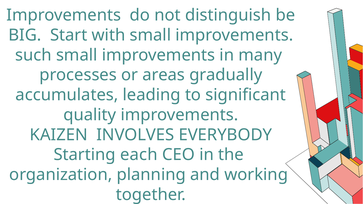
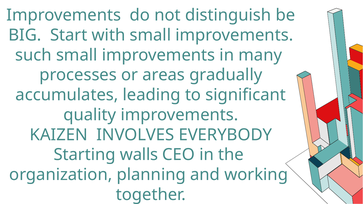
each: each -> walls (139, 155)
